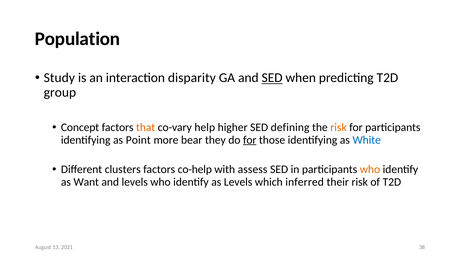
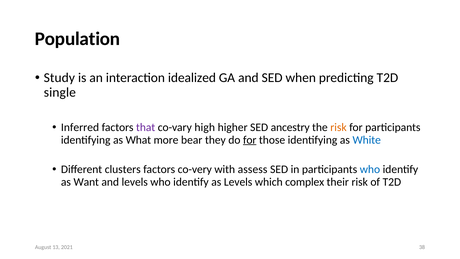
disparity: disparity -> idealized (192, 78)
SED underline: present -> none (272, 78)
group: group -> single (60, 92)
Concept: Concept -> Inferred (80, 127)
that colour: orange -> purple (146, 127)
help: help -> high (205, 127)
defining: defining -> ancestry (290, 127)
Point: Point -> What (138, 140)
co-help: co-help -> co-very (195, 169)
who colour: orange -> blue (370, 169)
inferred: inferred -> complex (305, 182)
